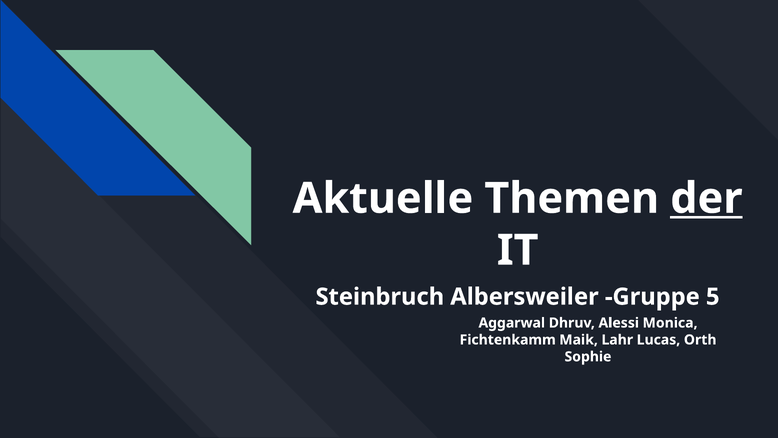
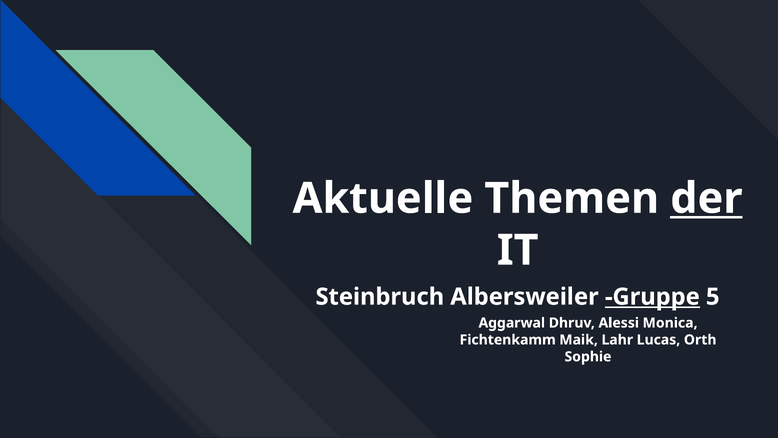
Gruppe underline: none -> present (652, 297)
